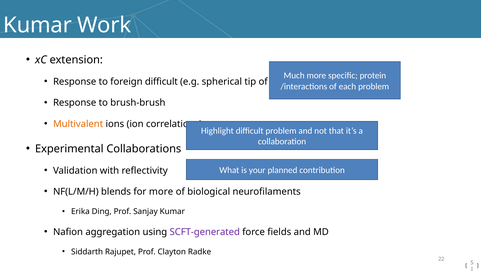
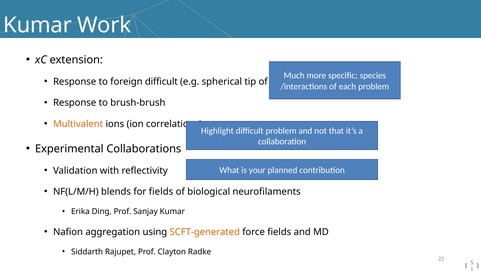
protein: protein -> species (373, 75)
for more: more -> fields (161, 191)
SCFT-generated colour: purple -> orange (205, 232)
